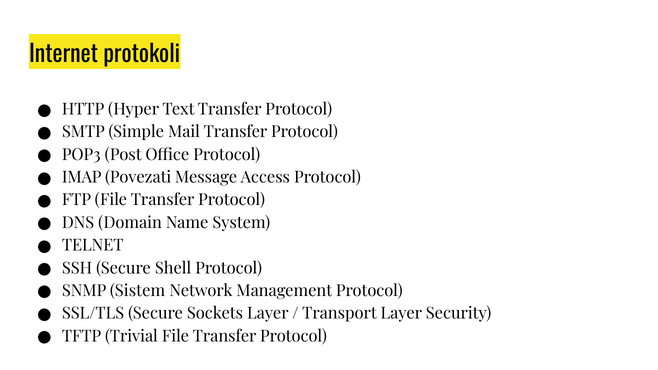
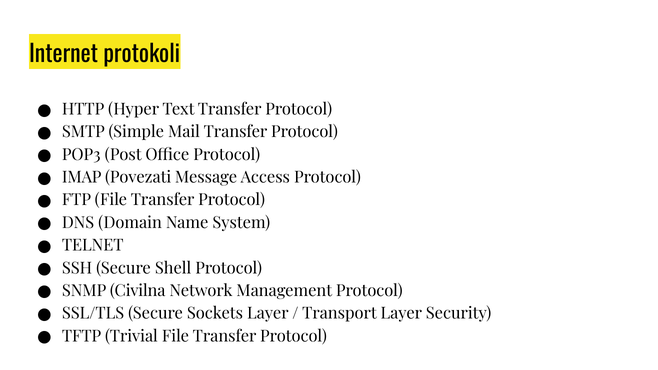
Sistem: Sistem -> Civilna (138, 291)
